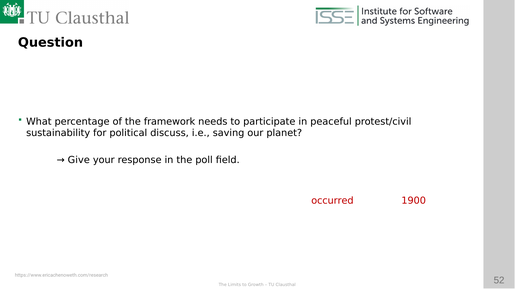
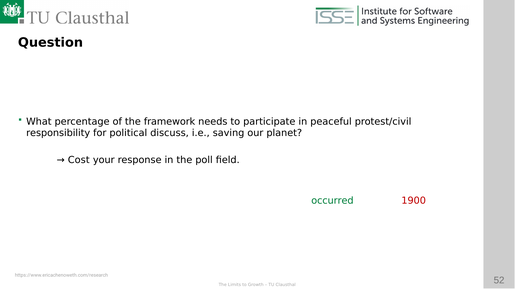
sustainability: sustainability -> responsibility (58, 133)
Give: Give -> Cost (79, 160)
occurred colour: red -> green (332, 201)
